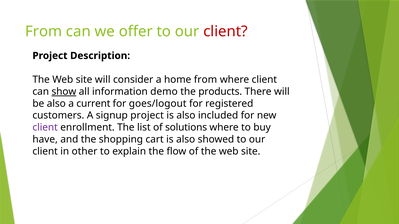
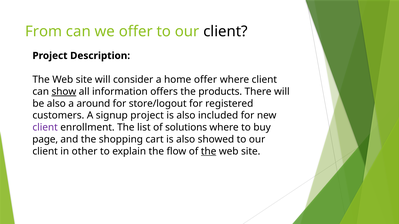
client colour: red -> black (225, 31)
home from: from -> offer (206, 80)
demo: demo -> offers (164, 92)
current: current -> around (93, 104)
goes/logout: goes/logout -> store/logout (158, 104)
have: have -> page (45, 140)
the underline: none -> present (209, 152)
